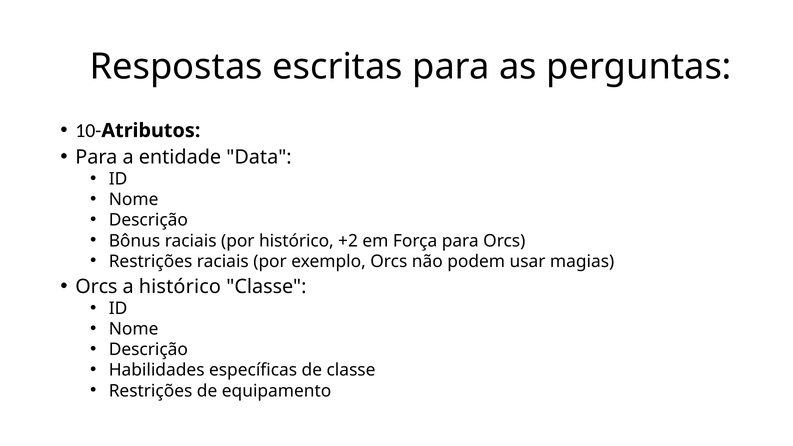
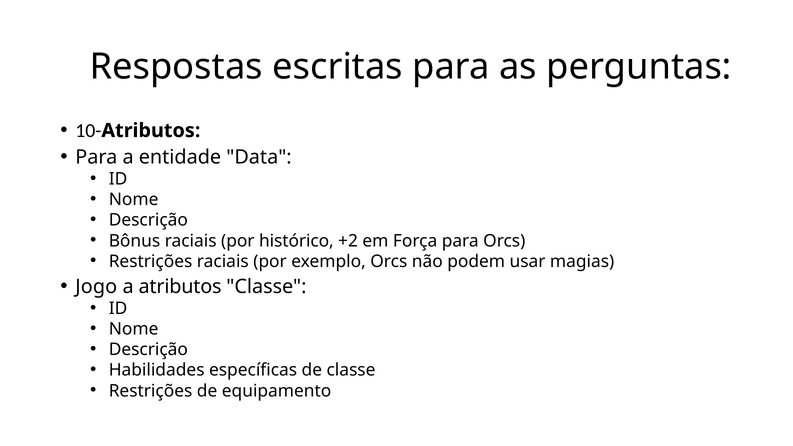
Orcs: Orcs -> Jogo (96, 287)
a histórico: histórico -> atributos (180, 287)
